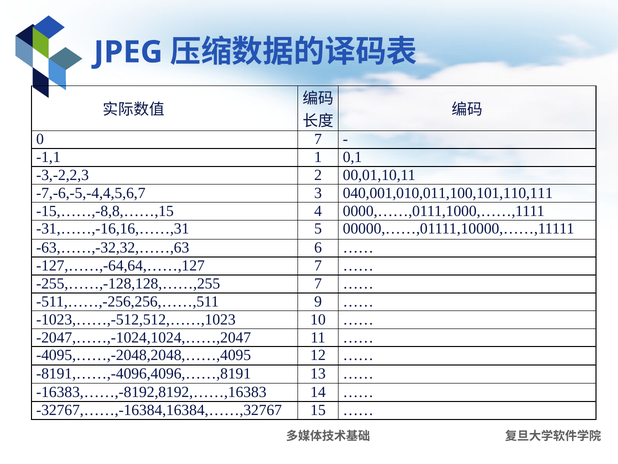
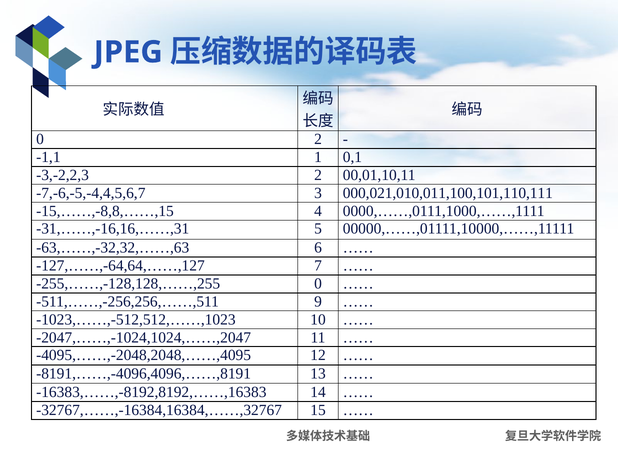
0 7: 7 -> 2 (318, 139)
040,001,010,011,100,101,110,111: 040,001,010,011,100,101,110,111 -> 000,021,010,011,100,101,110,111 (448, 193)
-255,……,-128,128,……,255 7: 7 -> 0 (318, 283)
